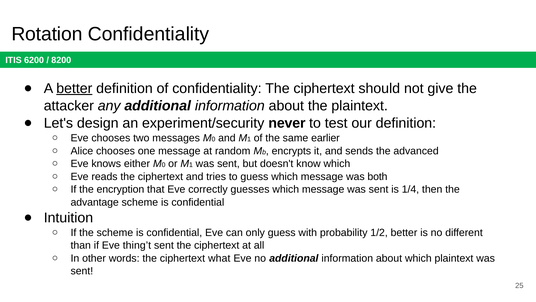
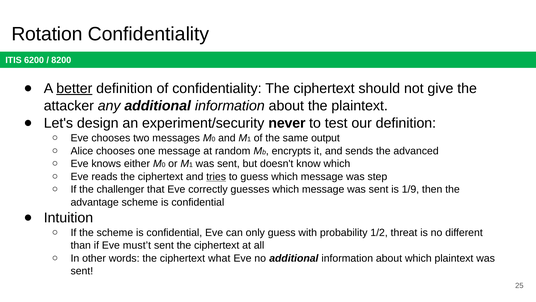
earlier: earlier -> output (325, 138)
tries underline: none -> present (216, 176)
both: both -> step (377, 176)
encryption: encryption -> challenger (120, 189)
1/4: 1/4 -> 1/9 (410, 189)
1/2 better: better -> threat (404, 232)
thing’t: thing’t -> must’t (137, 245)
